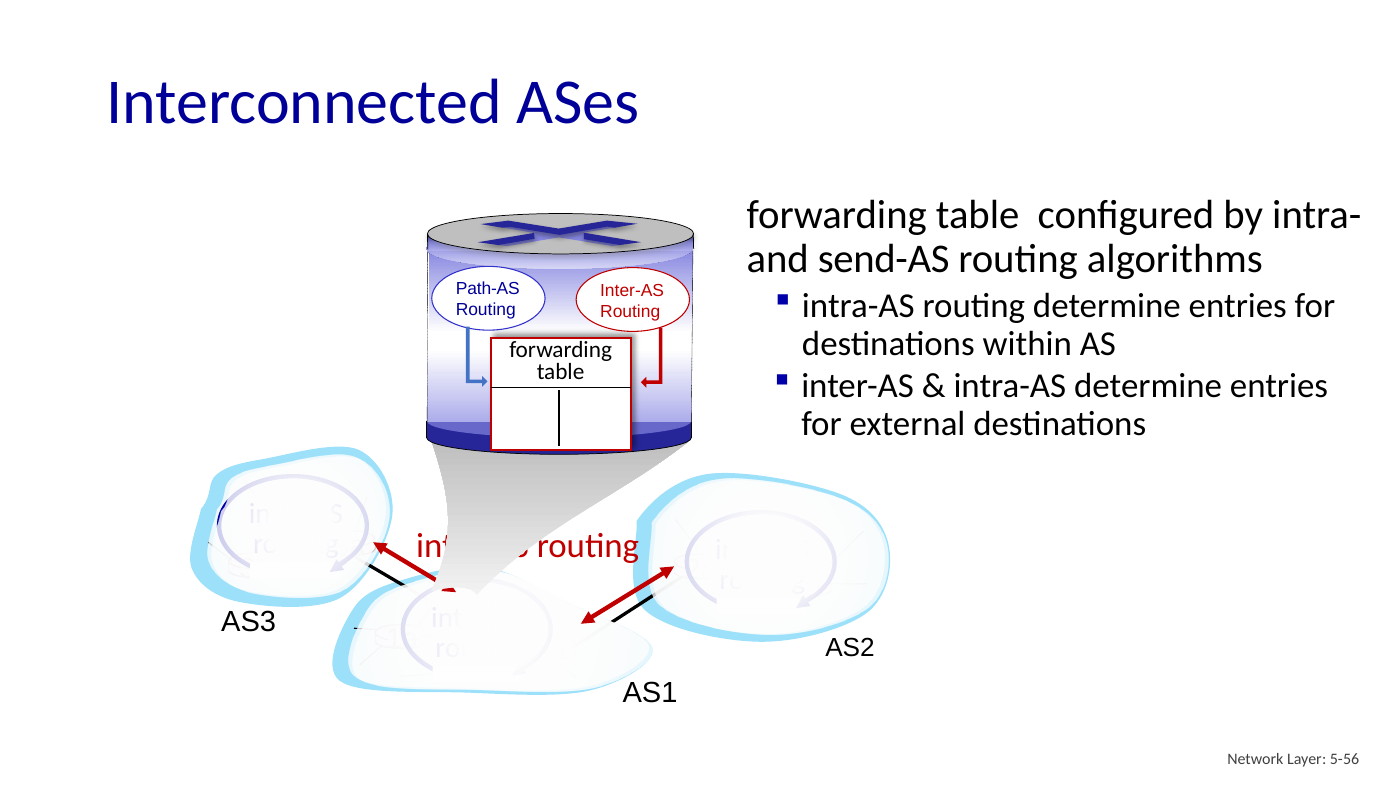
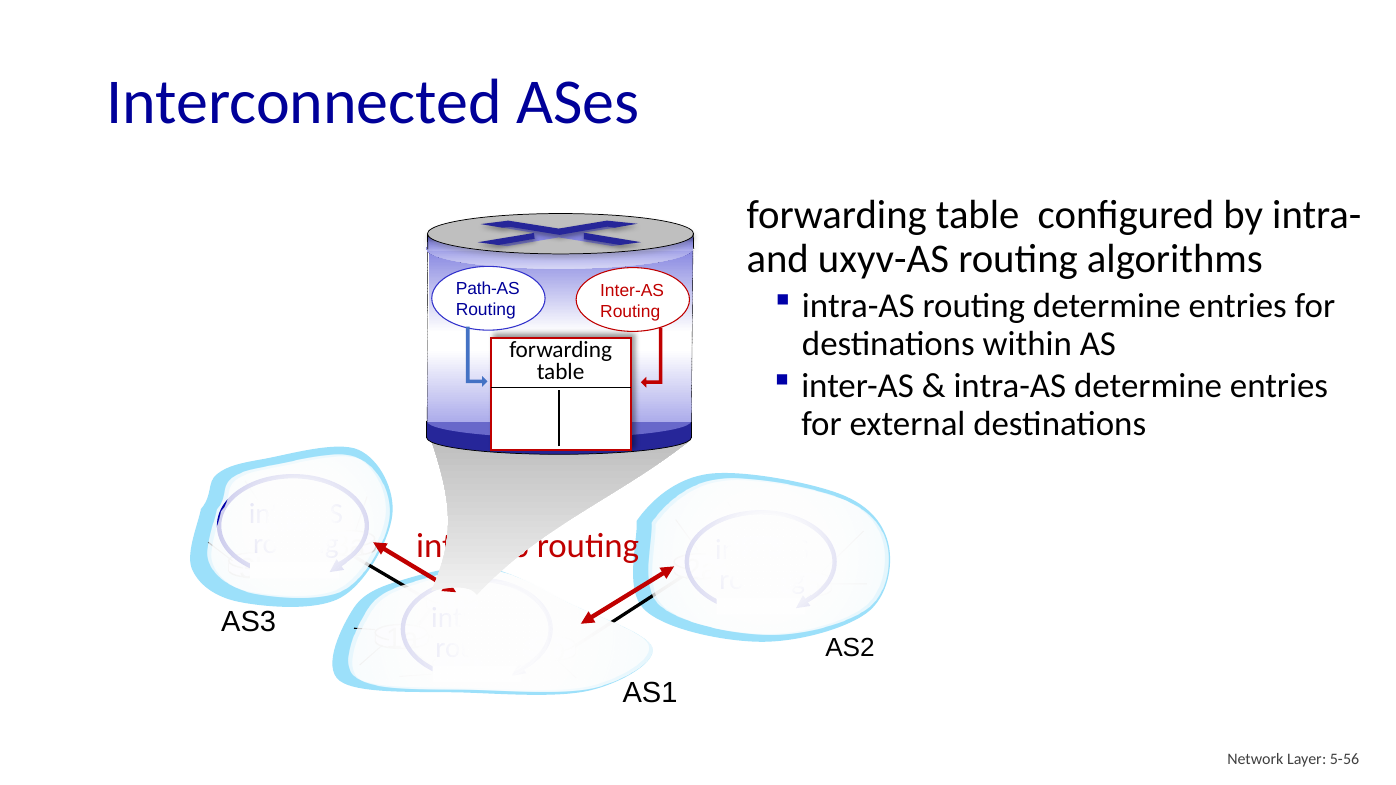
send-AS: send-AS -> uxyv-AS (883, 259)
